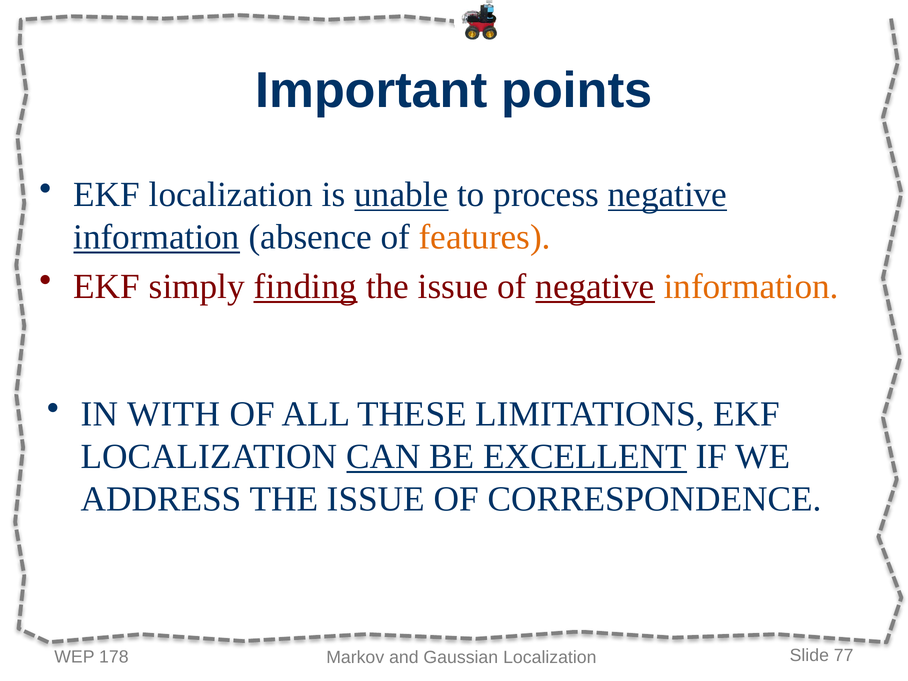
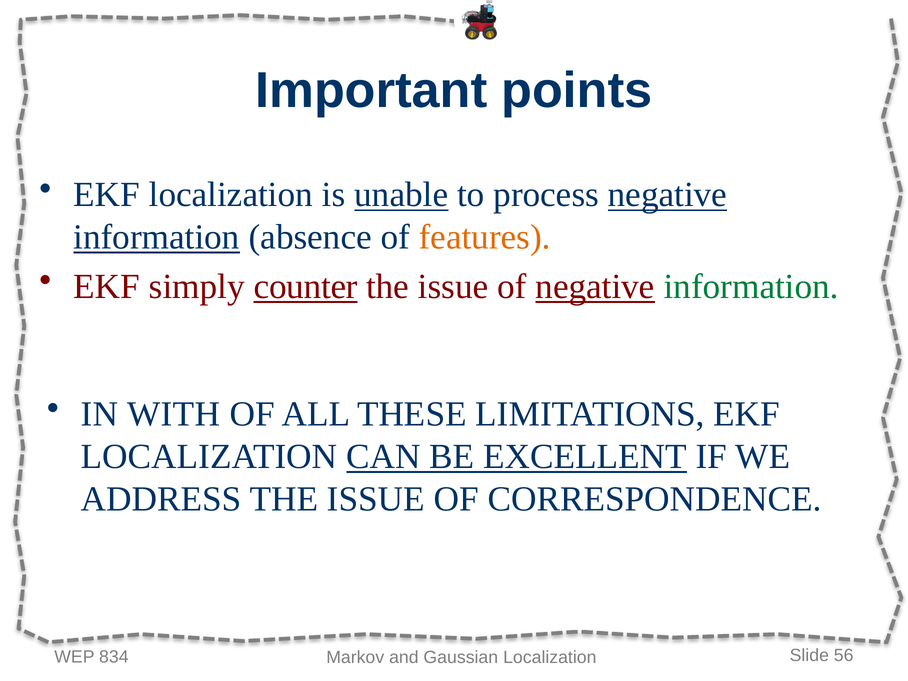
finding: finding -> counter (306, 287)
information colour: orange -> green (751, 287)
178: 178 -> 834 (114, 657)
77: 77 -> 56 (844, 655)
